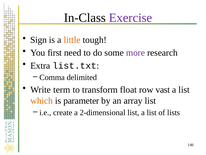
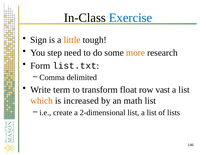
Exercise colour: purple -> blue (131, 18)
first: first -> step (55, 53)
more colour: purple -> orange (135, 53)
Extra: Extra -> Form (40, 65)
parameter: parameter -> increased (81, 100)
array: array -> math (133, 100)
